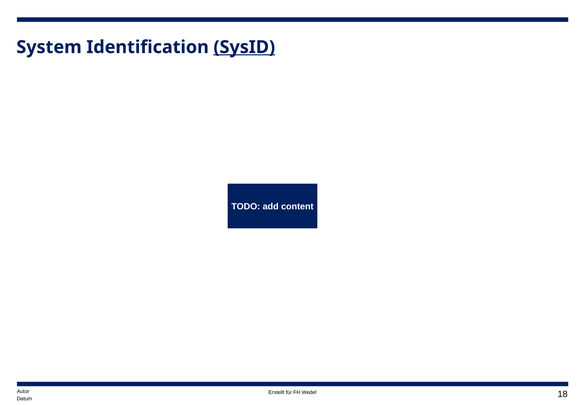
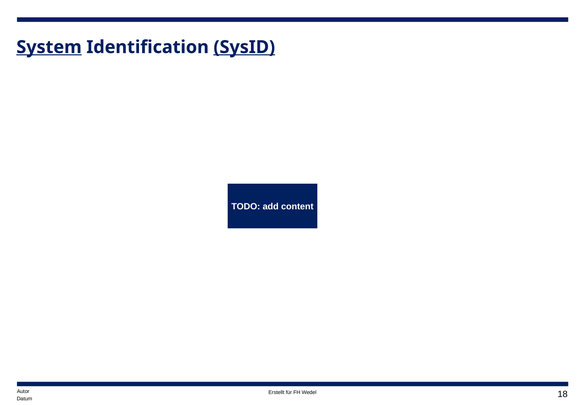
System underline: none -> present (49, 47)
